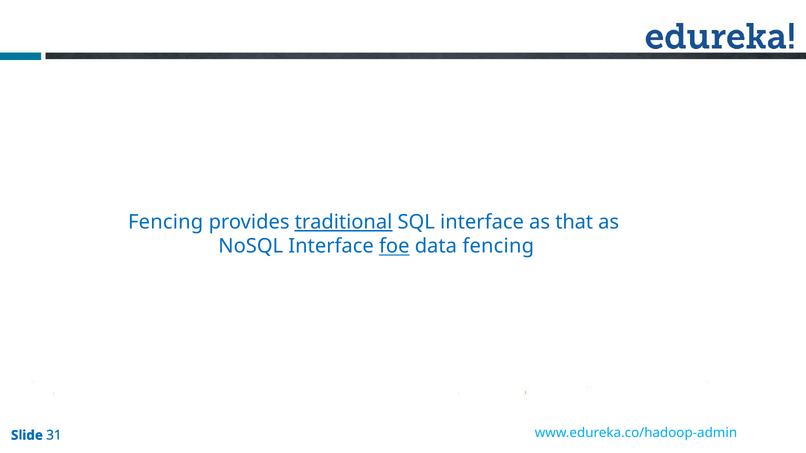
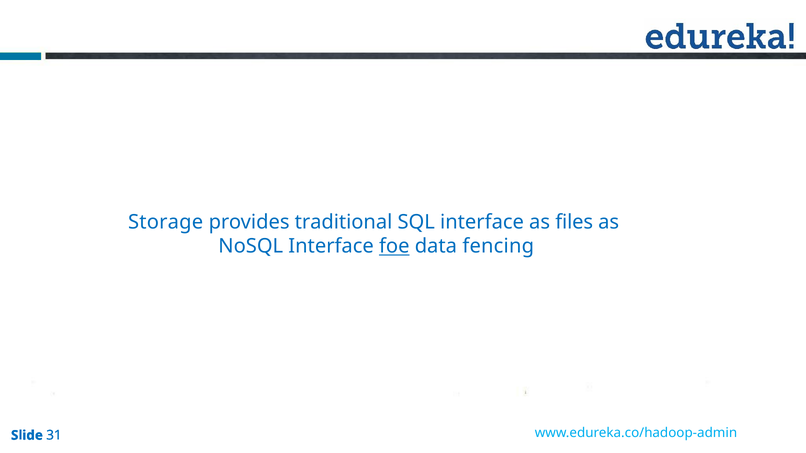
Fencing: Fencing -> Storage (166, 222)
traditional underline: present -> none (344, 222)
that: that -> files (574, 222)
